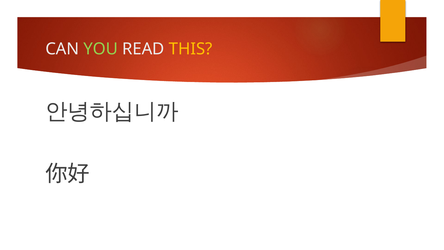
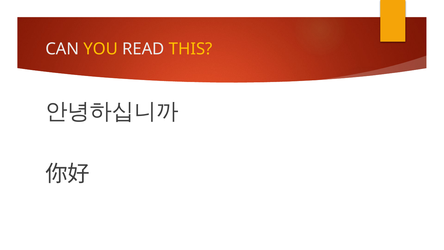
YOU colour: light green -> yellow (101, 49)
